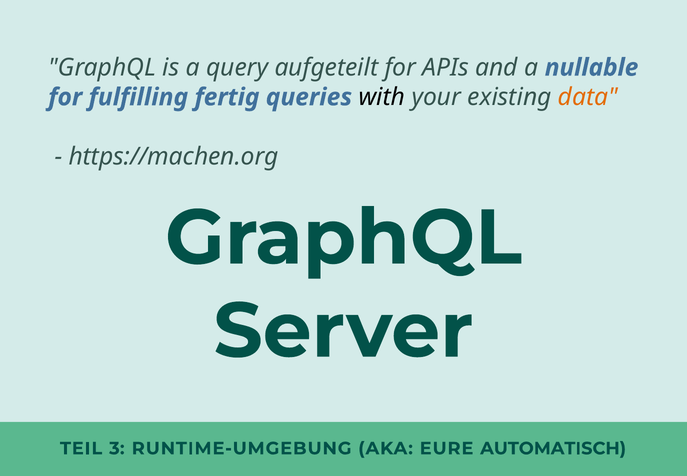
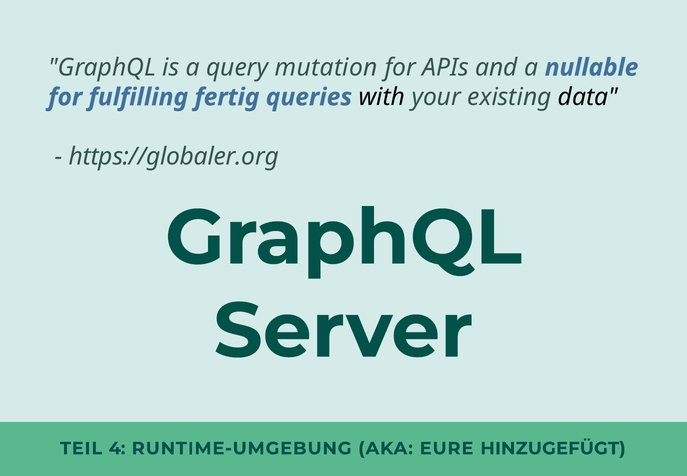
aufgeteilt: aufgeteilt -> mutation (326, 68)
data colour: orange -> black (588, 97)
https://machen.org: https://machen.org -> https://globaler.org (174, 156)
3: 3 -> 4 (117, 448)
AUTOMATISCH: AUTOMATISCH -> HINZUGEFÜGT (553, 448)
